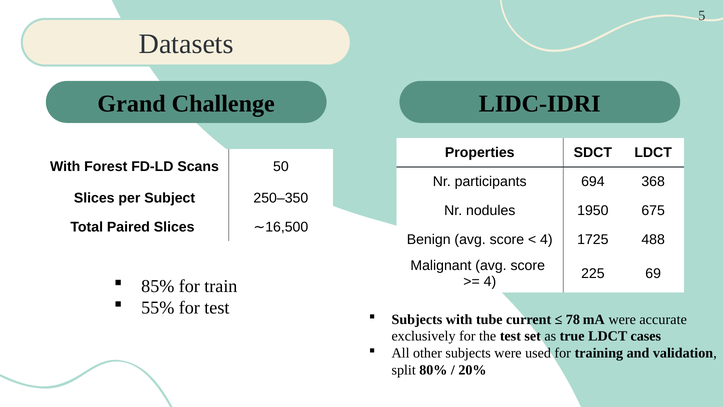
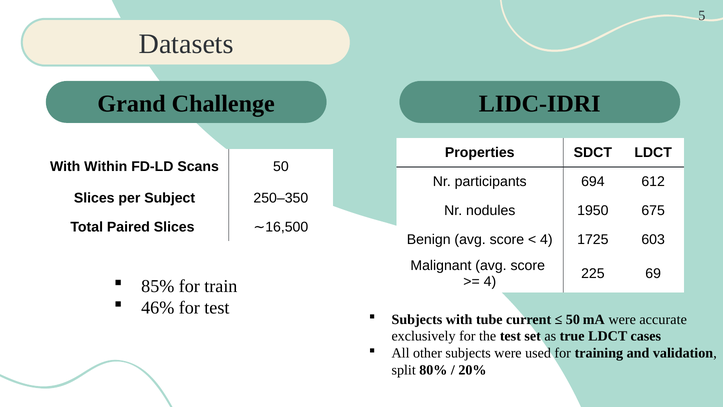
Forest: Forest -> Within (106, 166)
368: 368 -> 612 (653, 182)
488: 488 -> 603 (653, 239)
55%: 55% -> 46% (158, 308)
78: 78 -> 50 (573, 319)
